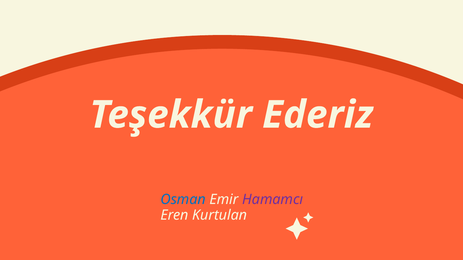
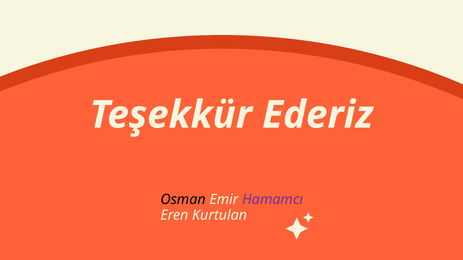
Osman colour: blue -> black (183, 200)
